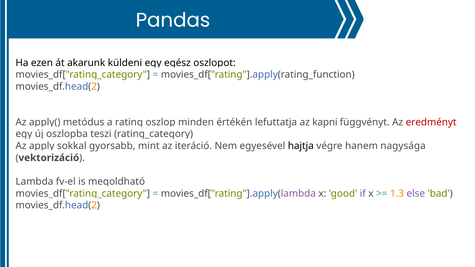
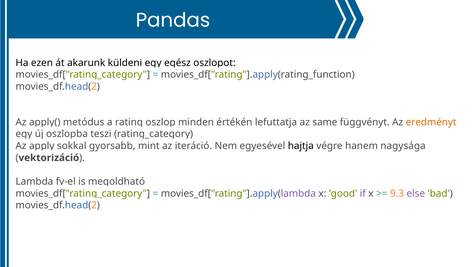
kapni: kapni -> same (325, 122)
eredményt colour: red -> orange (431, 122)
1.3: 1.3 -> 9.3 (397, 194)
